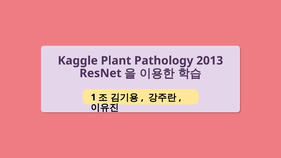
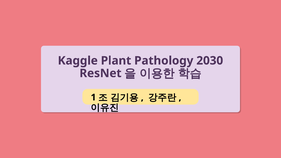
2013: 2013 -> 2030 (210, 61)
